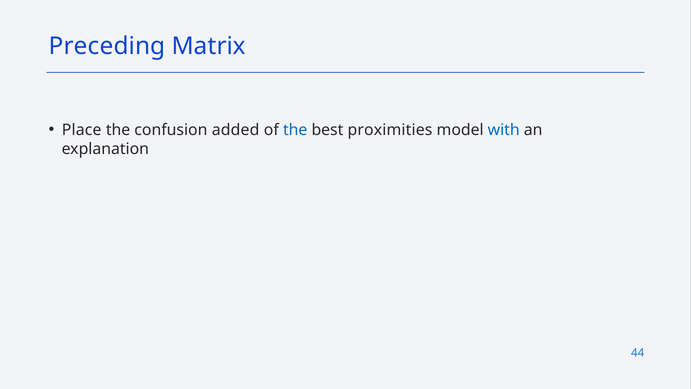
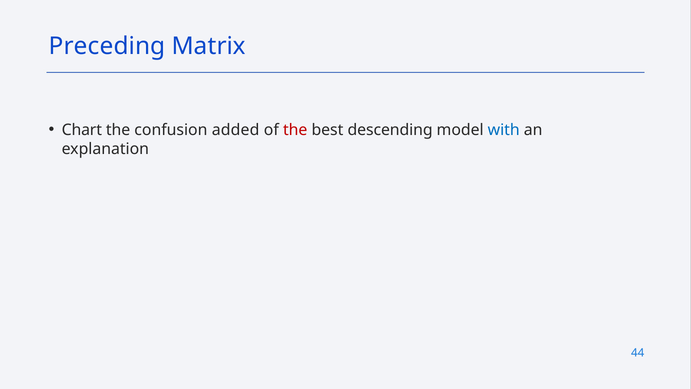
Place: Place -> Chart (82, 130)
the colour: blue -> red (295, 130)
proximities: proximities -> descending (390, 130)
